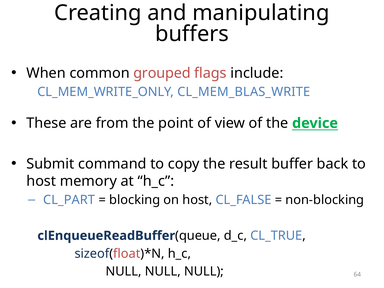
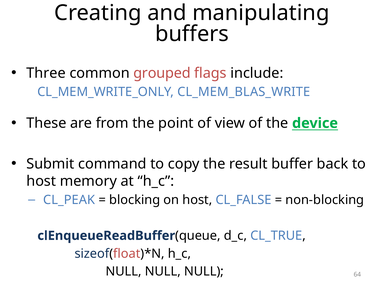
When: When -> Three (46, 73)
CL_PART: CL_PART -> CL_PEAK (69, 200)
